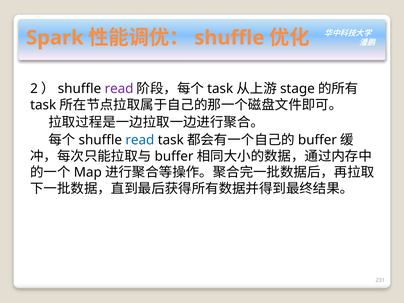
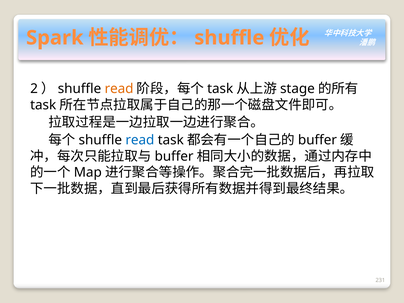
read colour: purple -> orange (119, 89)
